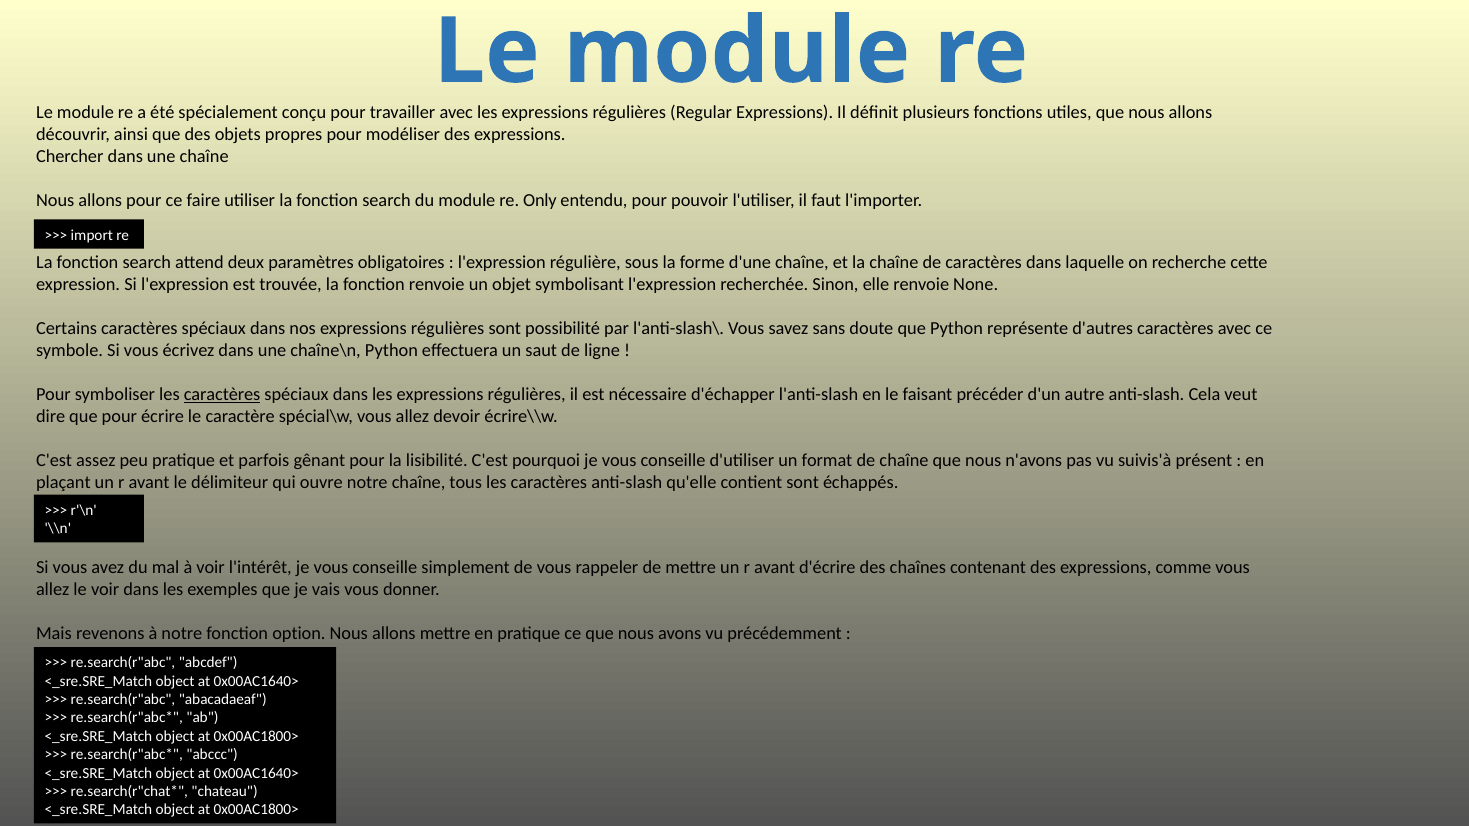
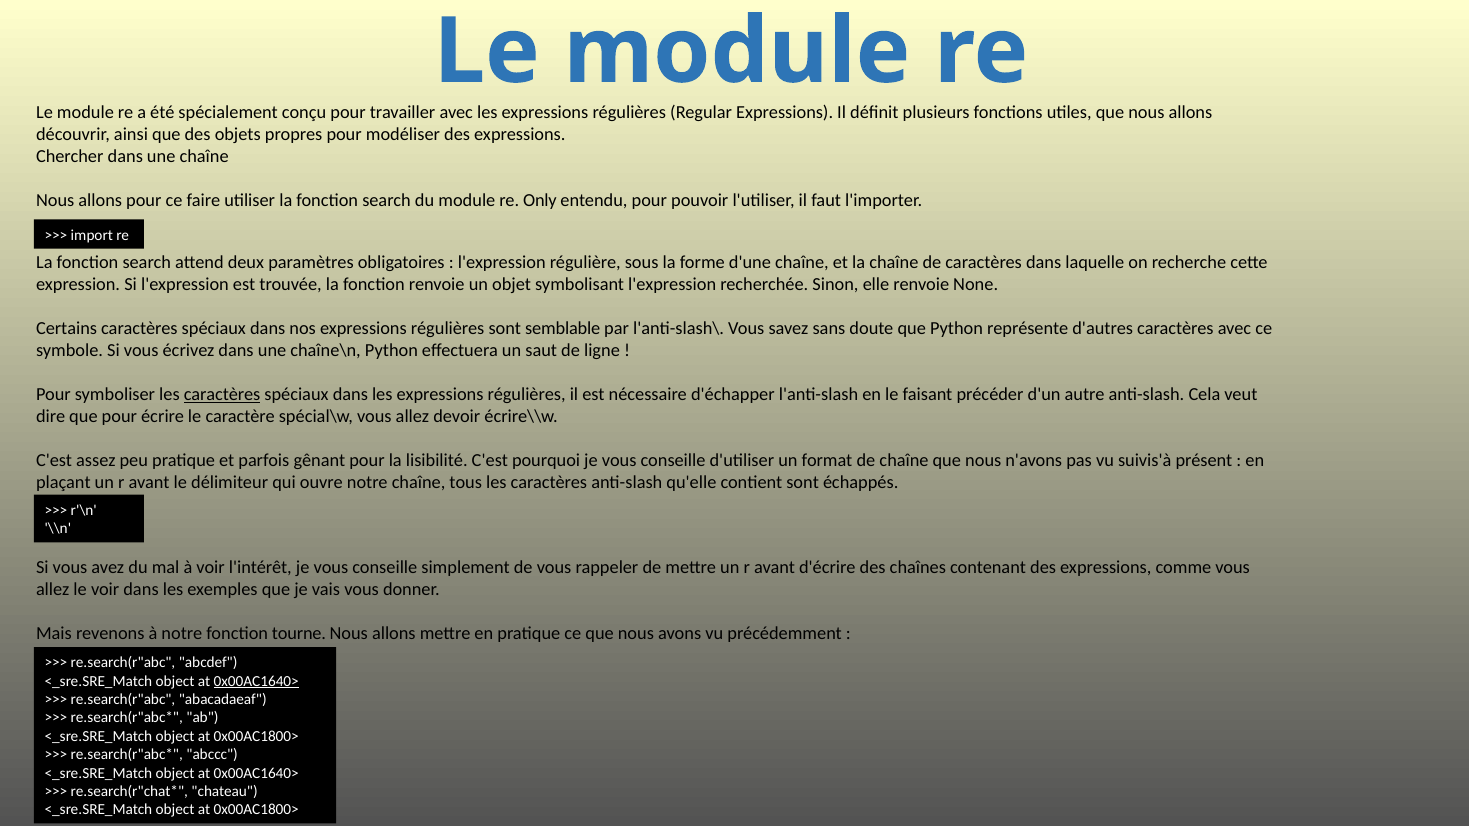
possibilité: possibilité -> semblable (563, 328)
option: option -> tourne (299, 634)
0x00AC1640> underline: none -> present (256, 681)
